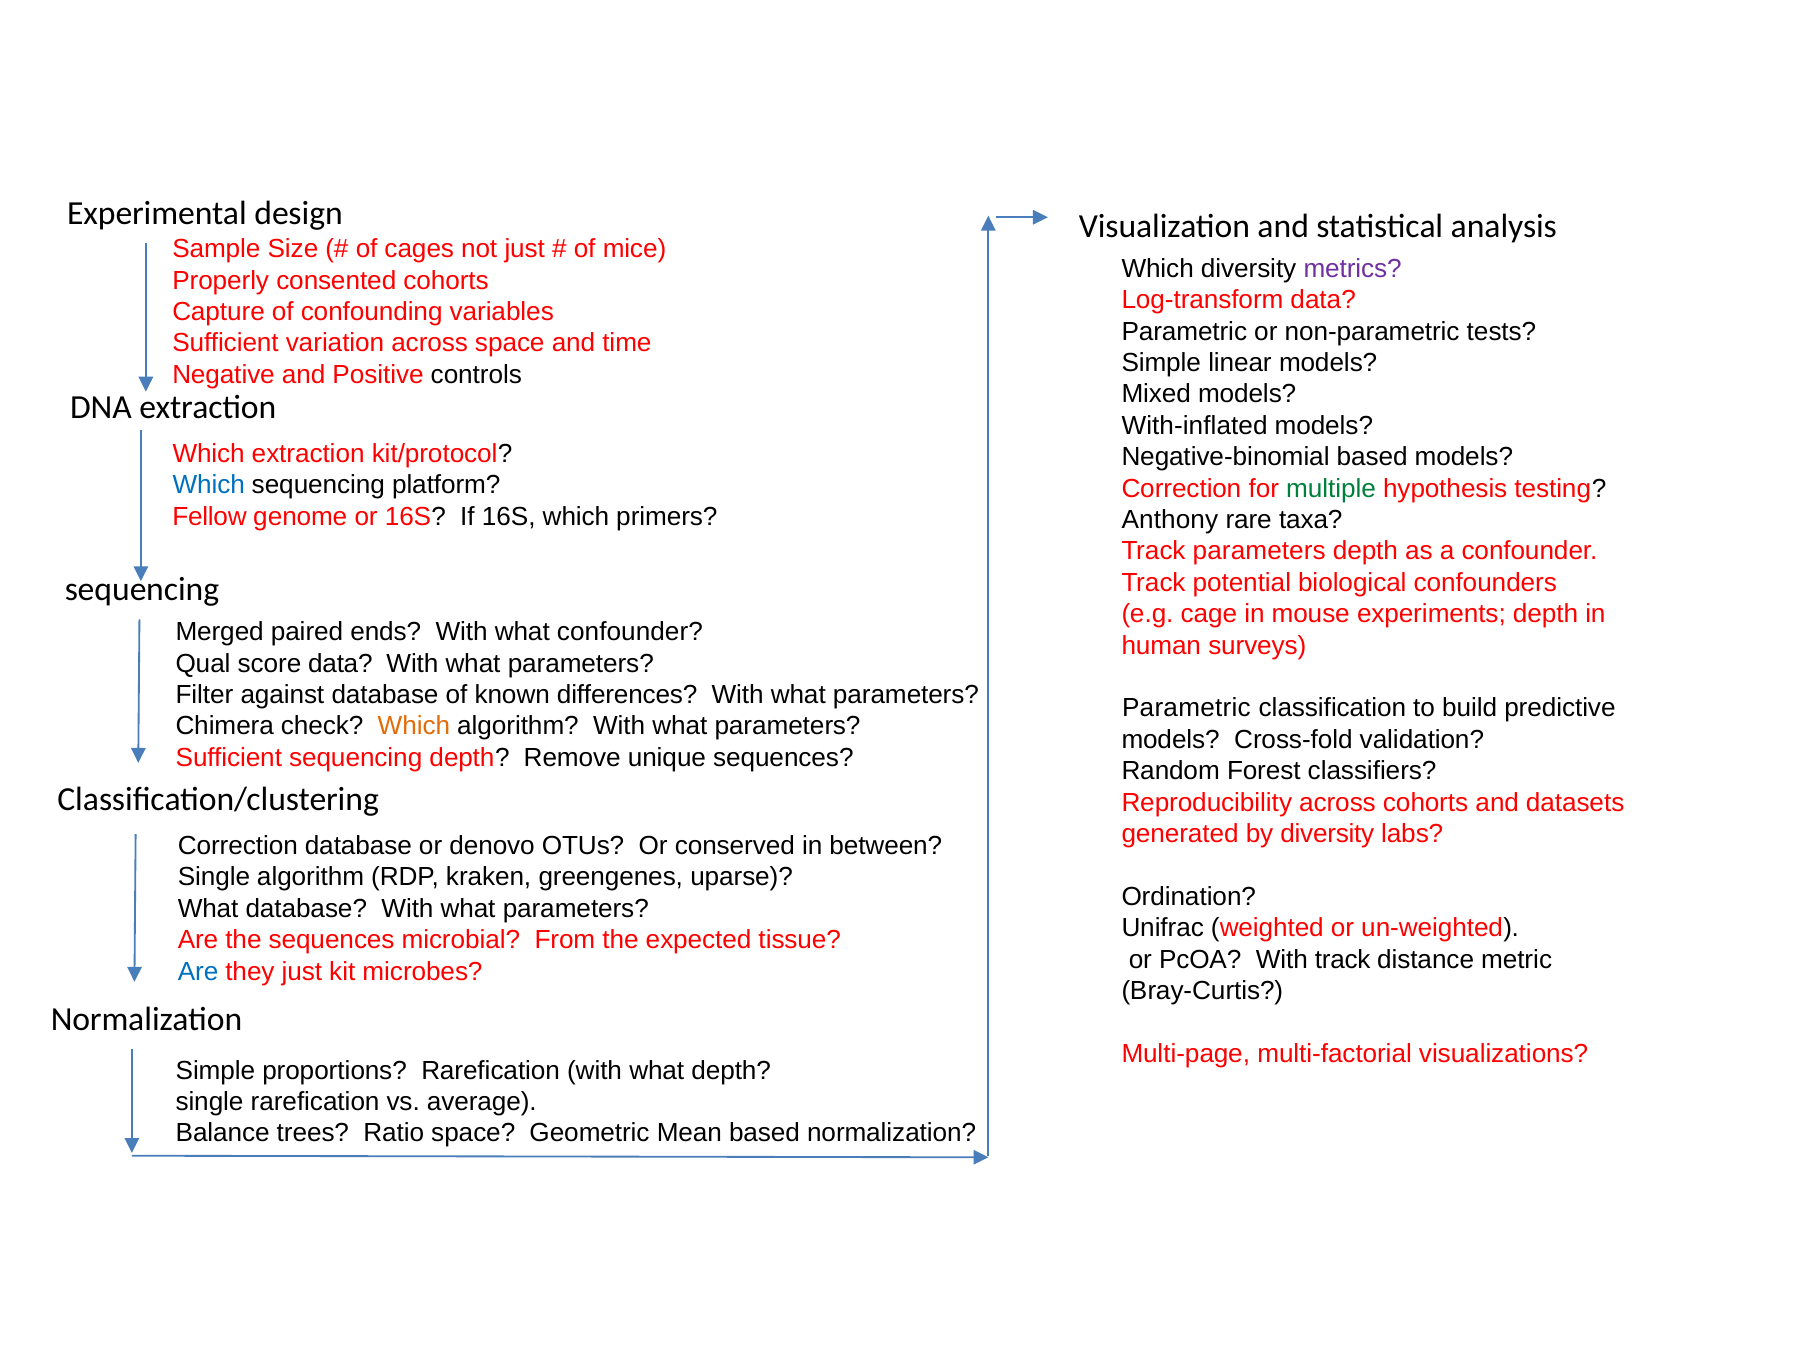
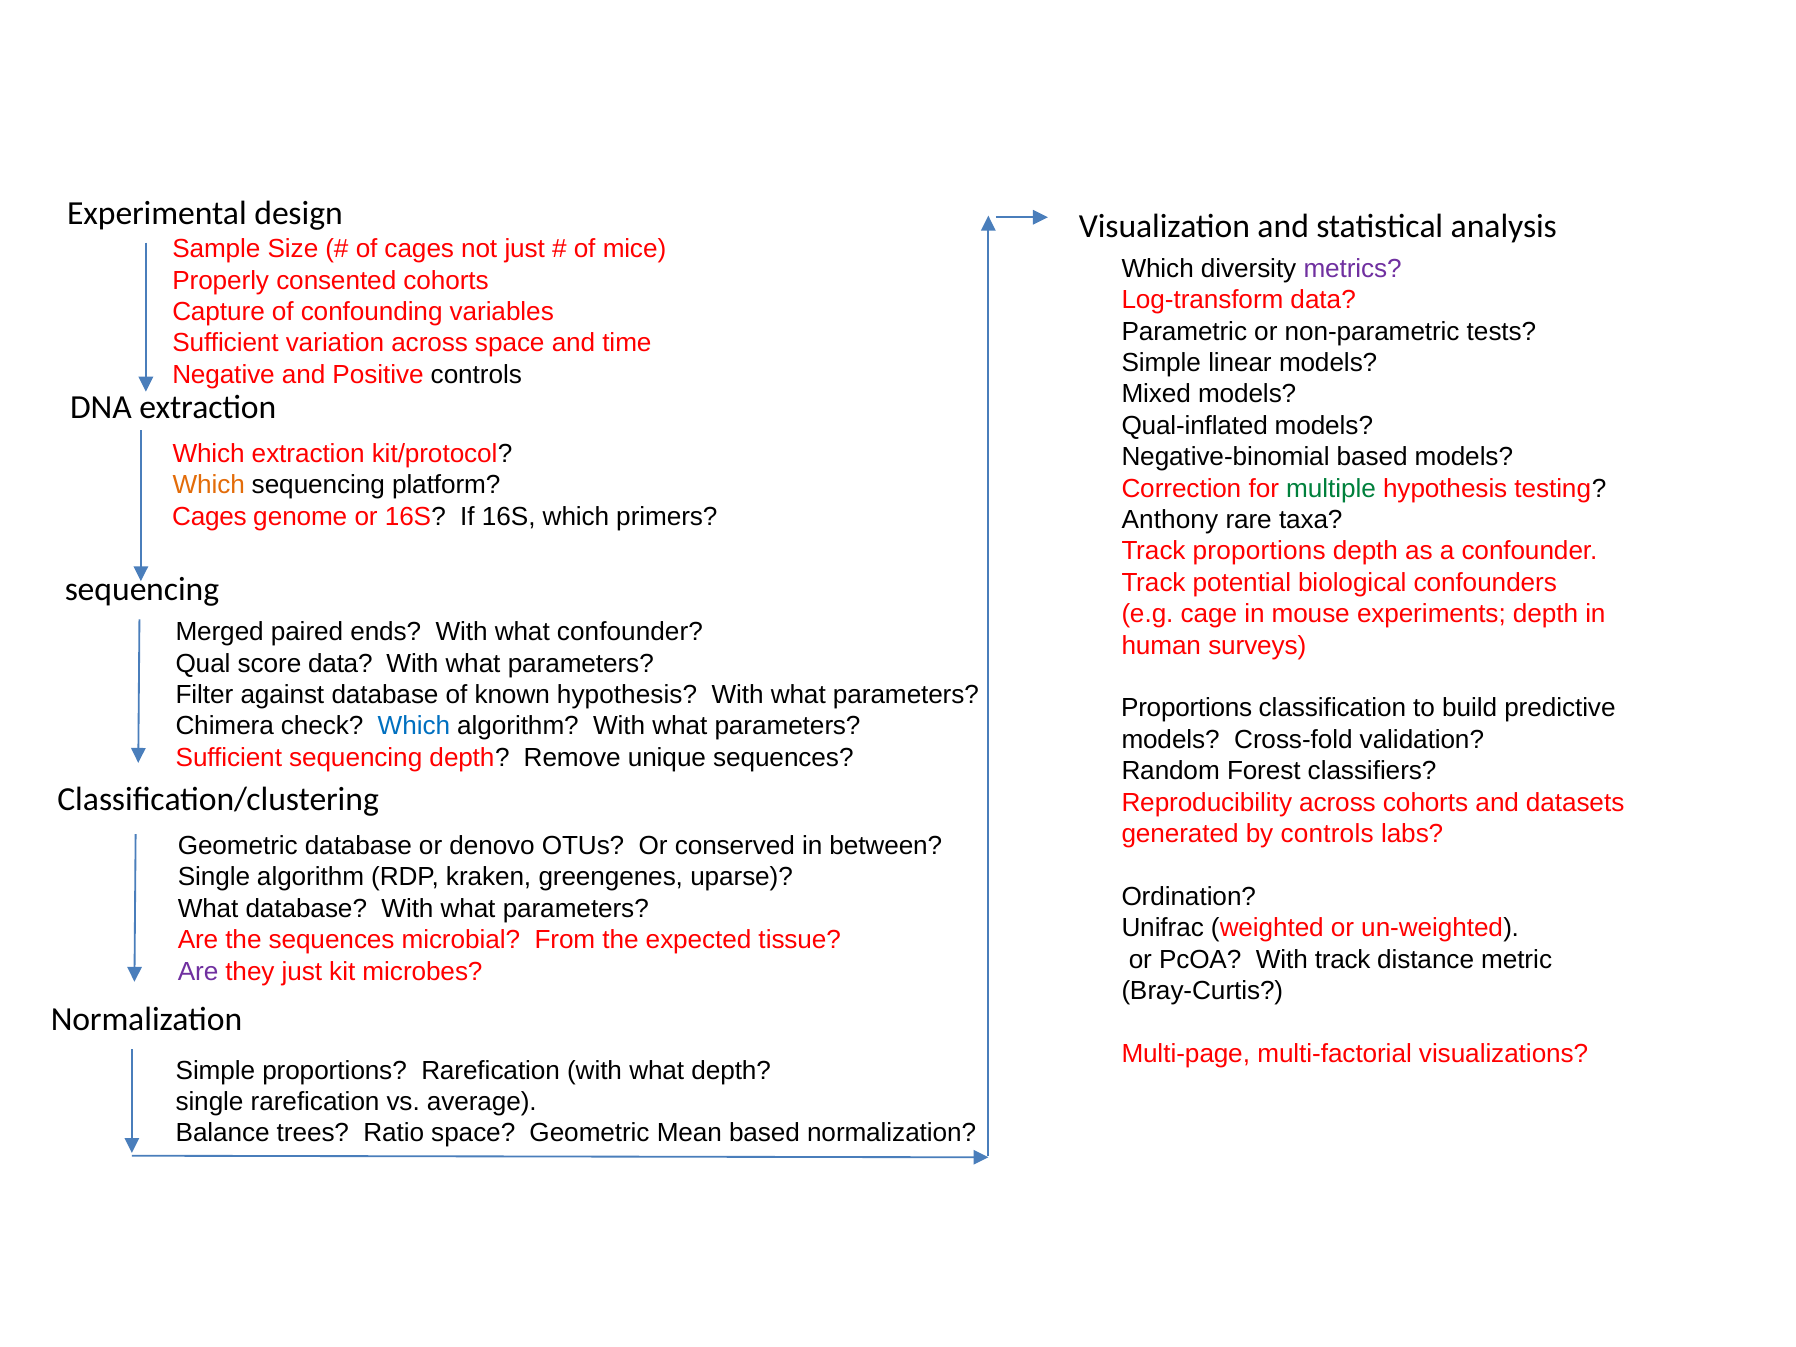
With-inflated: With-inflated -> Qual-inflated (1195, 426)
Which colour: blue -> orange (209, 485)
Fellow: Fellow -> Cages (210, 516)
Track parameters: parameters -> proportions (1259, 551)
known differences: differences -> hypothesis (627, 695)
Parametric: Parametric -> Proportions (1187, 708)
Which colour: orange -> blue (414, 726)
by diversity: diversity -> controls (1327, 834)
Correction: Correction -> Geometric (238, 846)
Are colour: blue -> purple (198, 971)
